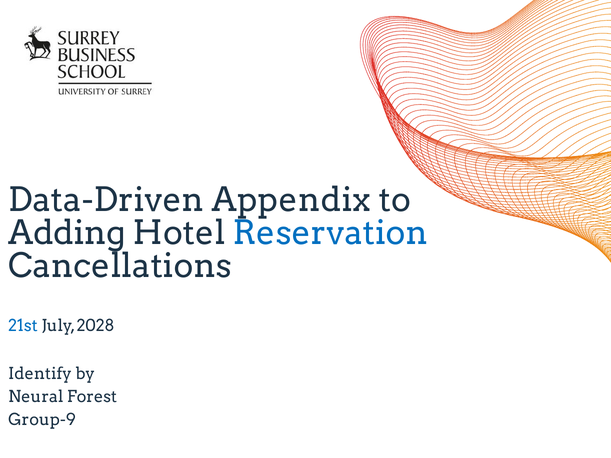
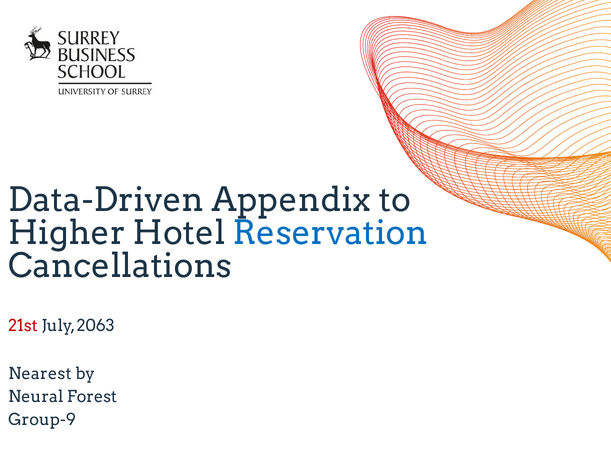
Adding: Adding -> Higher (67, 233)
21st colour: blue -> red (23, 326)
2028: 2028 -> 2063 (96, 326)
Identify: Identify -> Nearest (40, 374)
